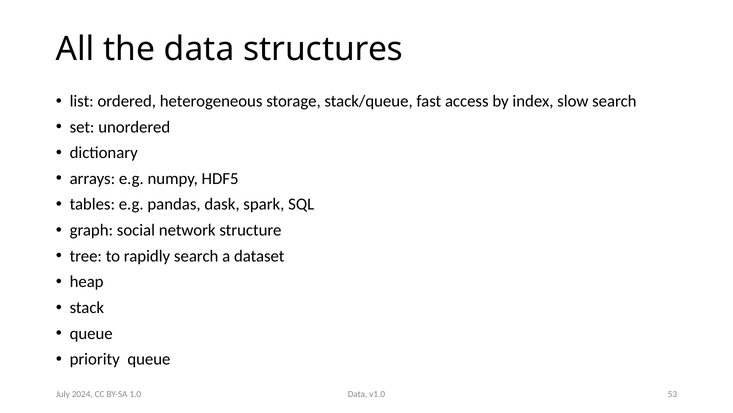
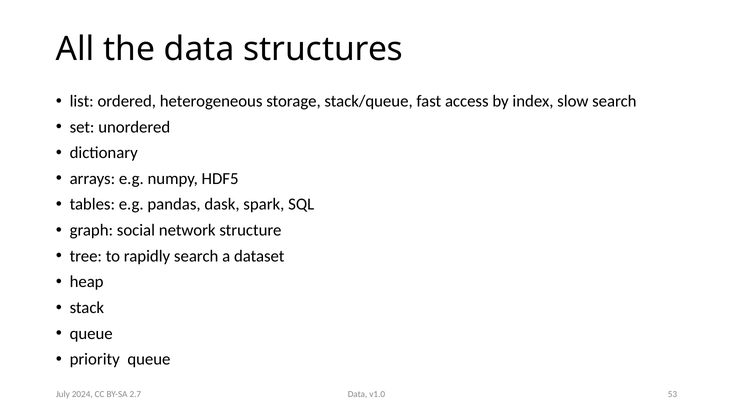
1.0: 1.0 -> 2.7 (135, 394)
